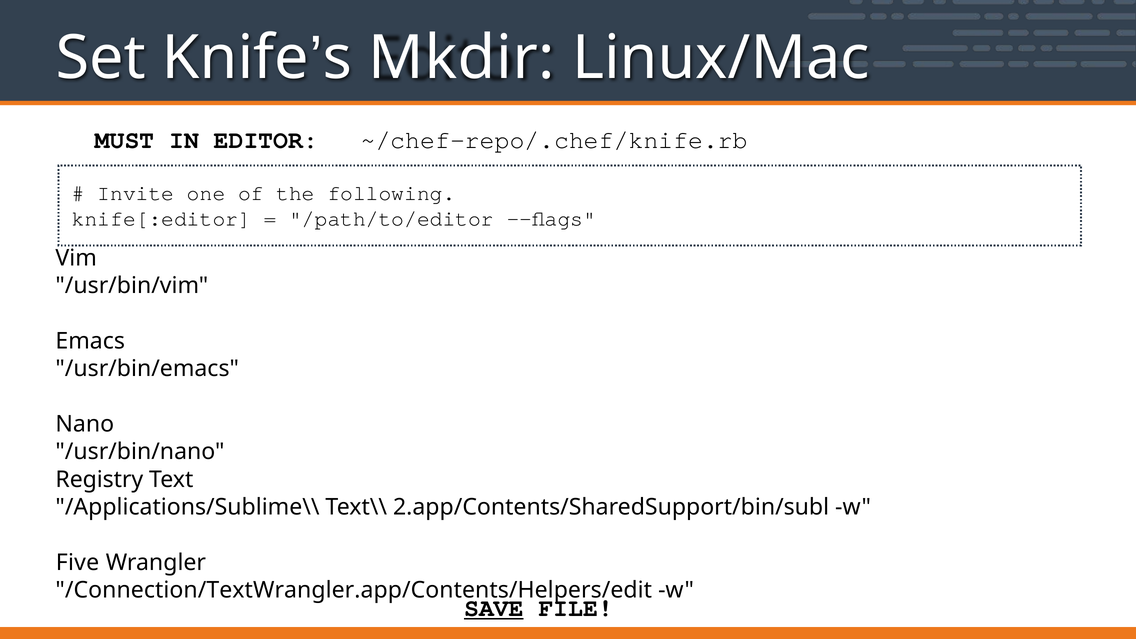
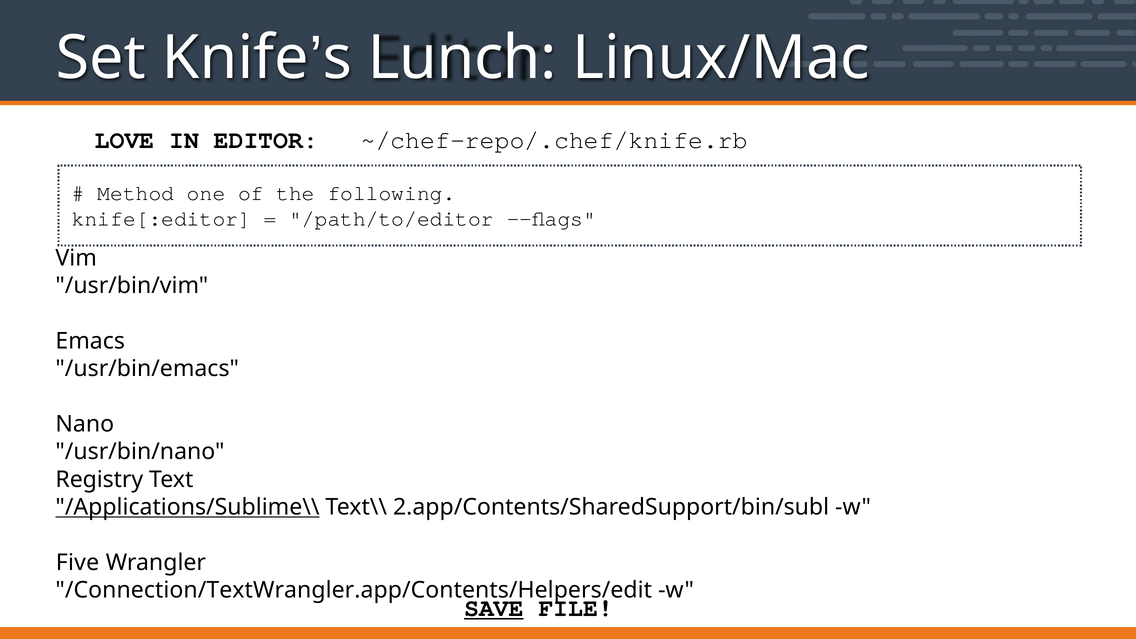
Mkdir: Mkdir -> Lunch (462, 58)
MUST: MUST -> LOVE (125, 140)
Invite: Invite -> Method (136, 193)
/Applications/Sublime\\ underline: none -> present (187, 507)
